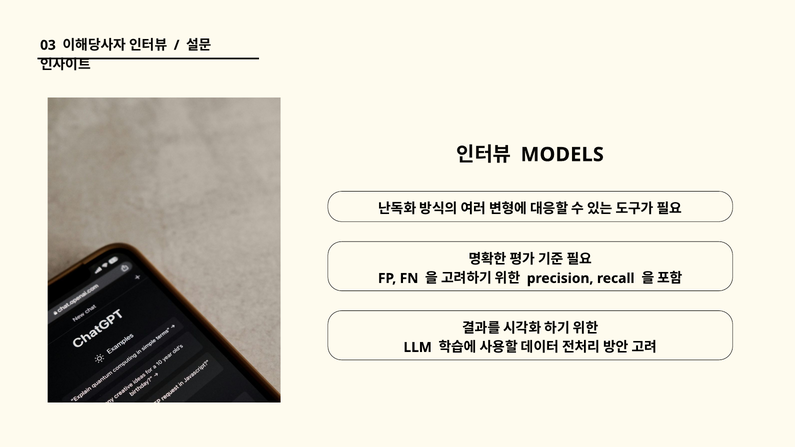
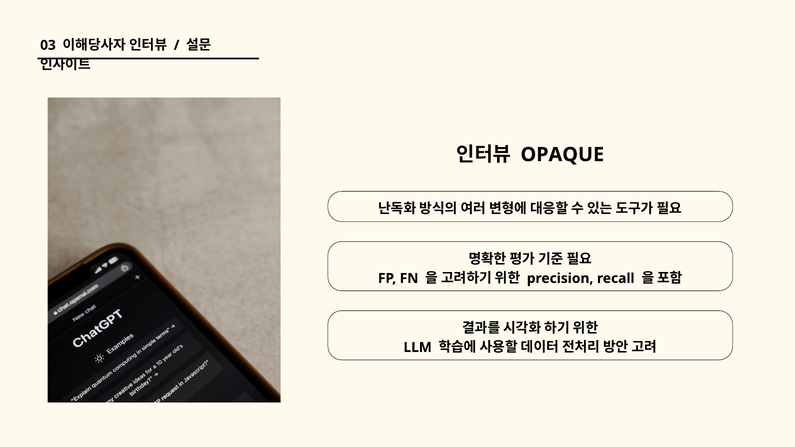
MODELS: MODELS -> OPAQUE (562, 155)
